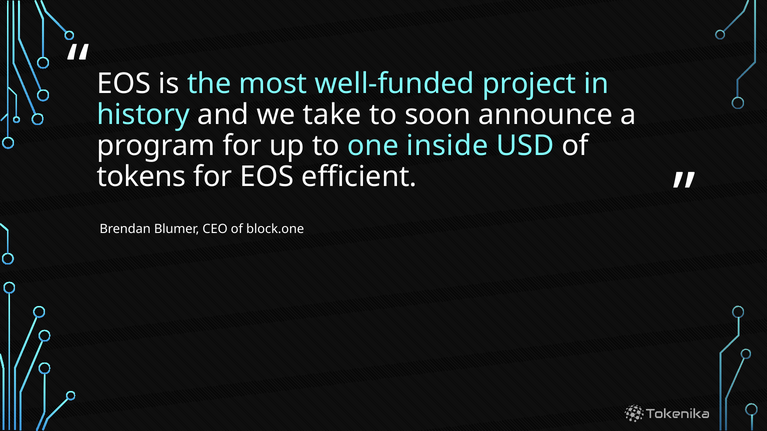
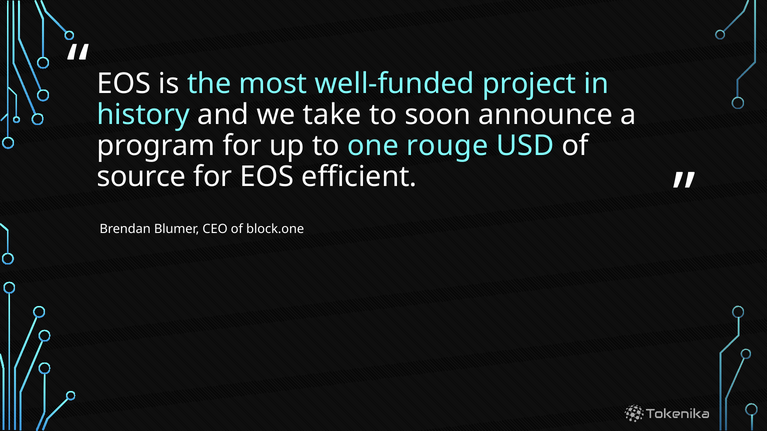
inside: inside -> rouge (447, 146)
tokens: tokens -> source (141, 177)
